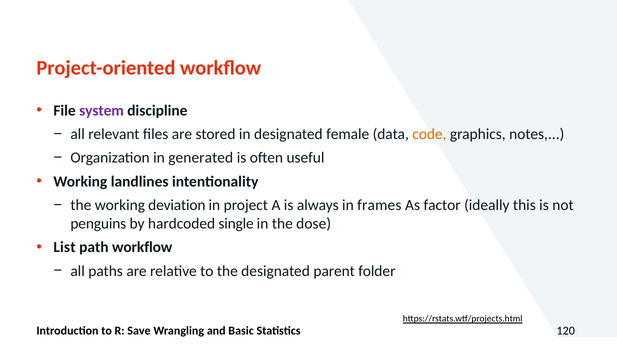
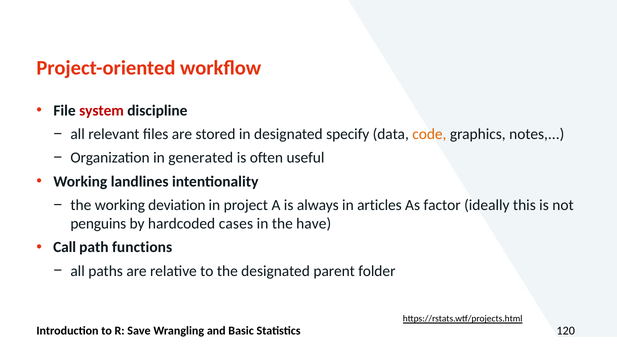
system colour: purple -> red (102, 111)
female: female -> specify (348, 134)
frames: frames -> articles (379, 205)
single: single -> cases (236, 224)
dose: dose -> have (314, 224)
List: List -> Call (65, 247)
path workflow: workflow -> functions (142, 247)
